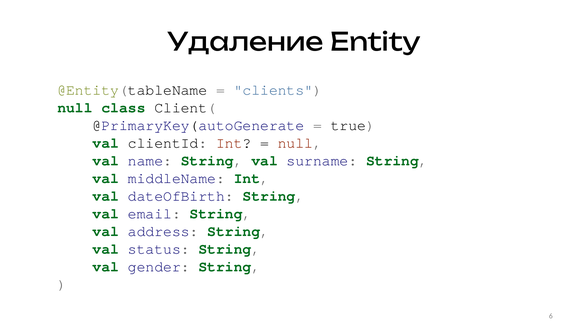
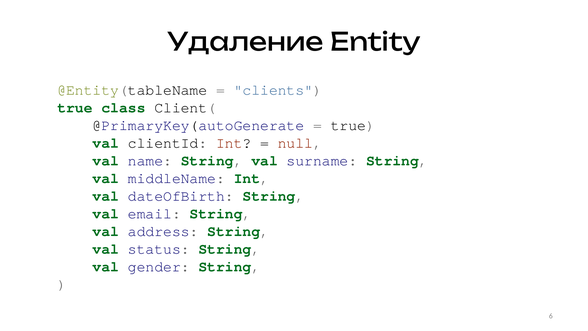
null: null -> true (75, 108)
